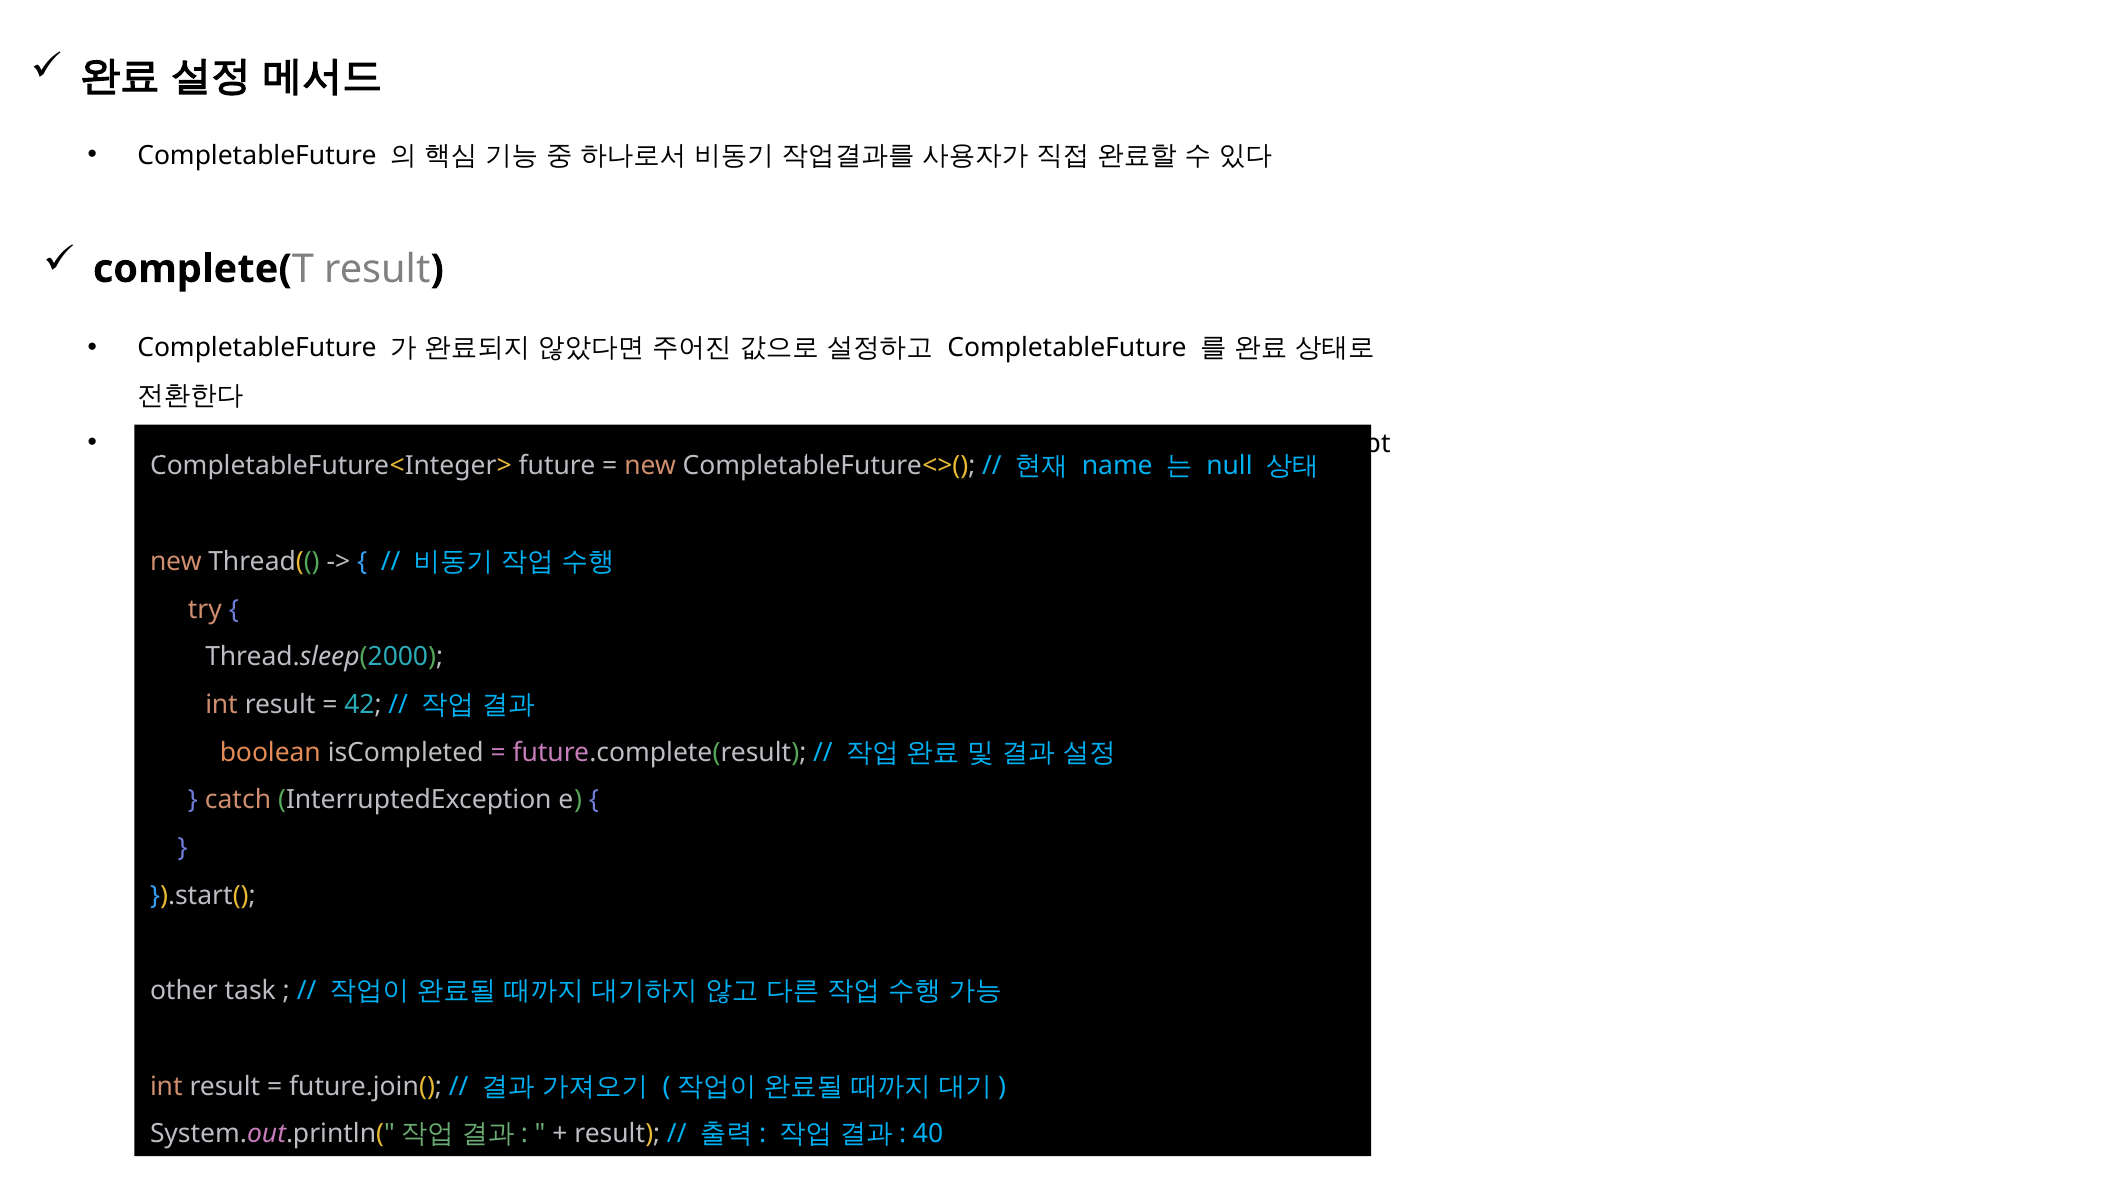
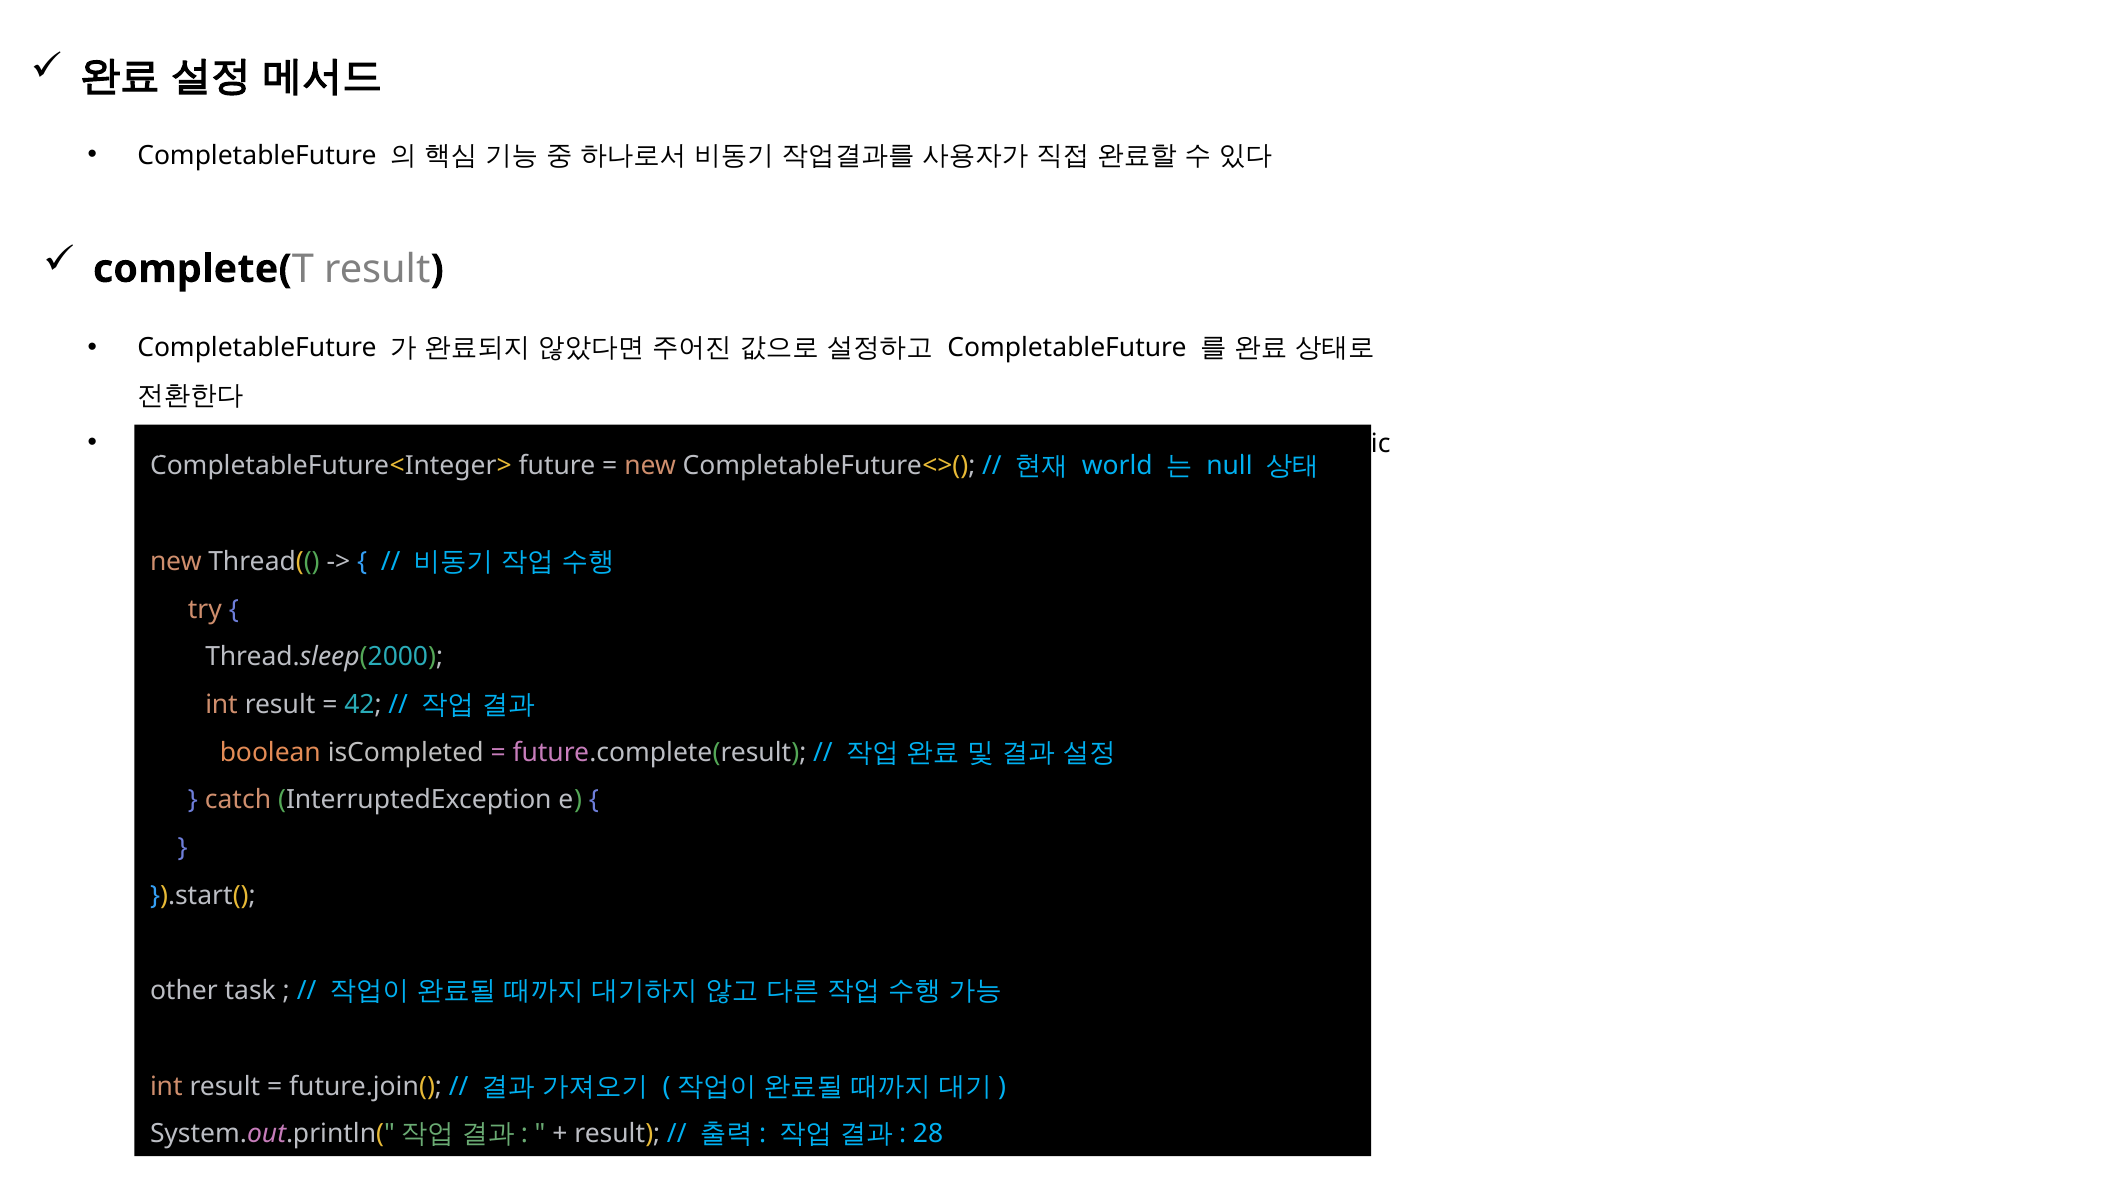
dept: dept -> staic (1362, 443)
name: name -> world (1117, 466)
40: 40 -> 28 (928, 1134)
